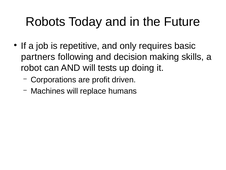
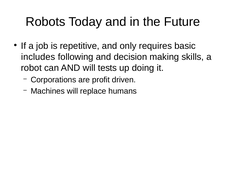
partners: partners -> includes (38, 57)
